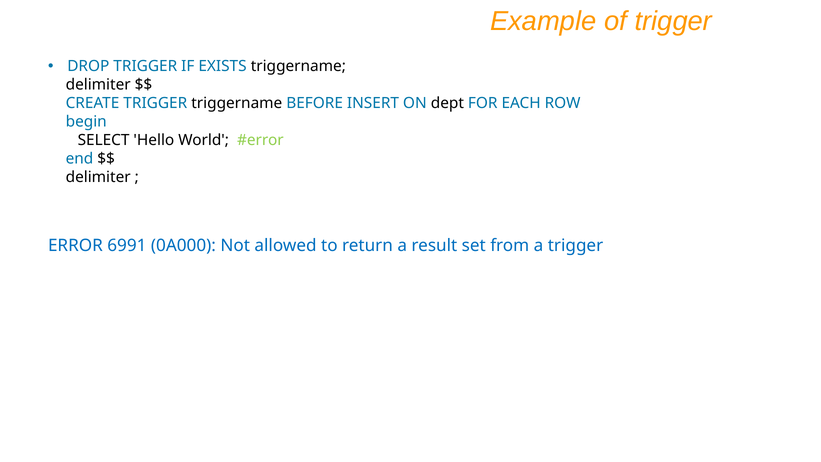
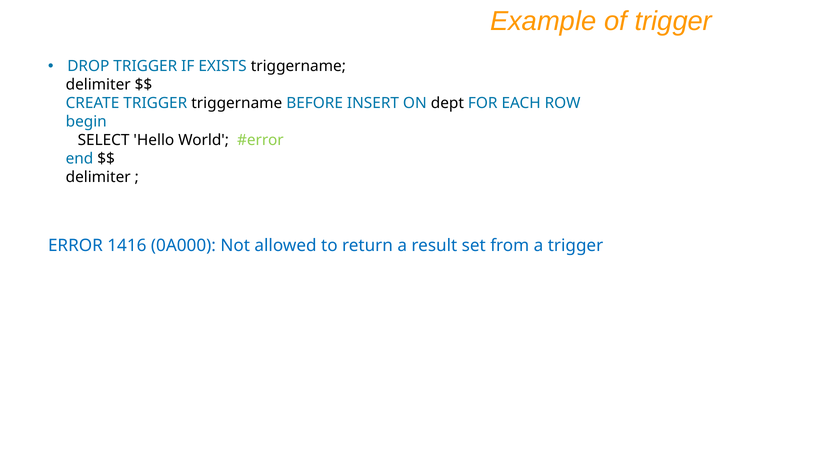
6991: 6991 -> 1416 (127, 245)
